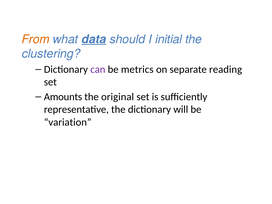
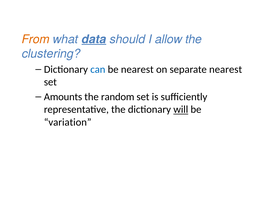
initial: initial -> allow (169, 39)
can colour: purple -> blue (98, 69)
be metrics: metrics -> nearest (137, 69)
separate reading: reading -> nearest (226, 69)
original: original -> random (118, 97)
will underline: none -> present (181, 110)
